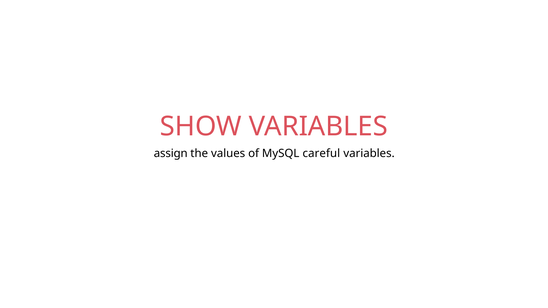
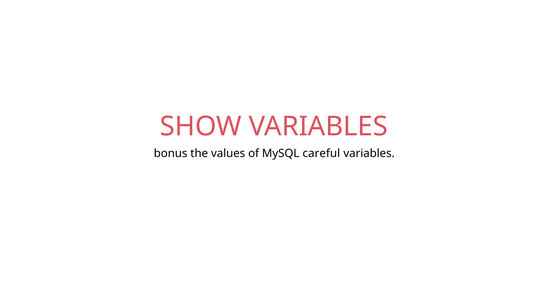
assign: assign -> bonus (171, 154)
